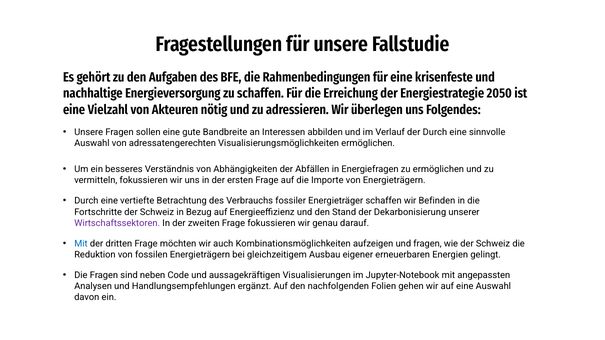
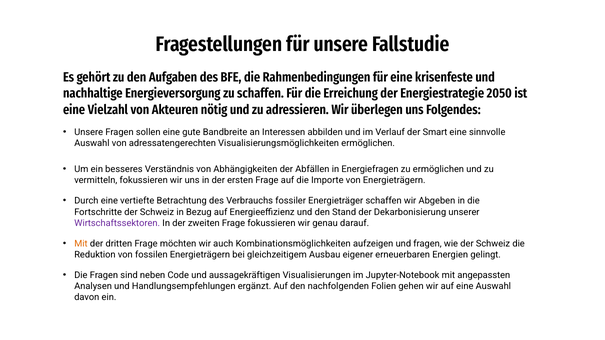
der Durch: Durch -> Smart (435, 132)
Befinden: Befinden -> Abgeben (437, 201)
Mit colour: blue -> orange (81, 244)
